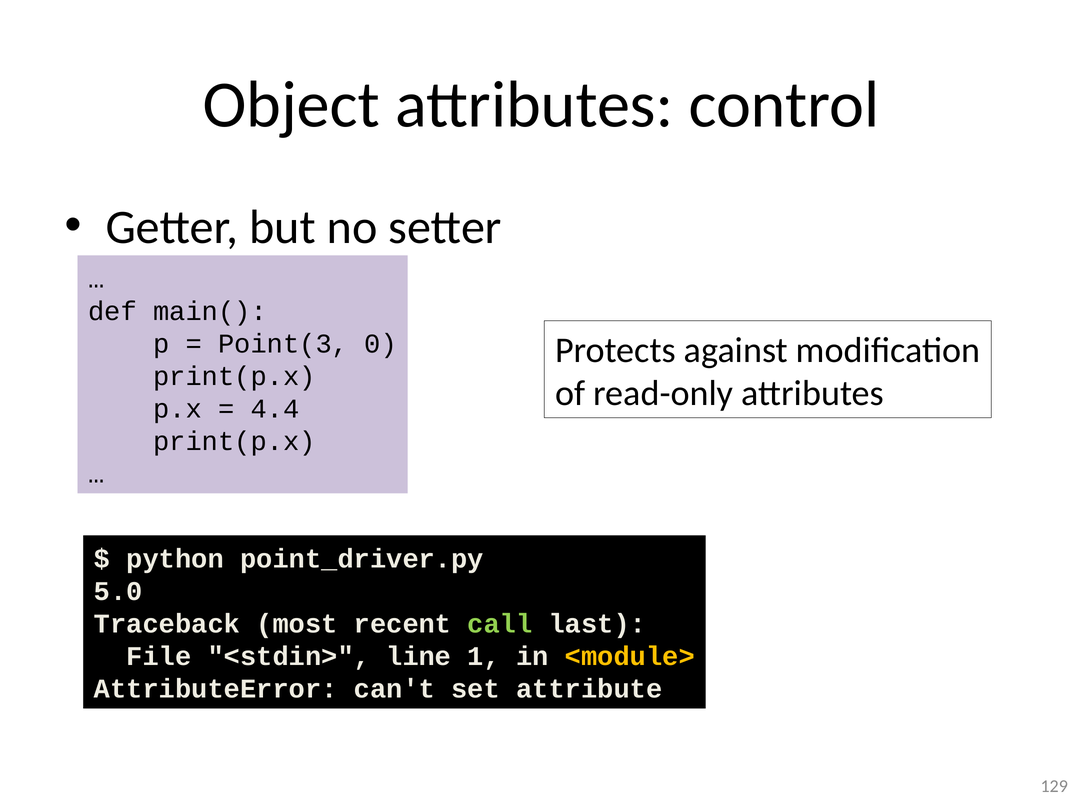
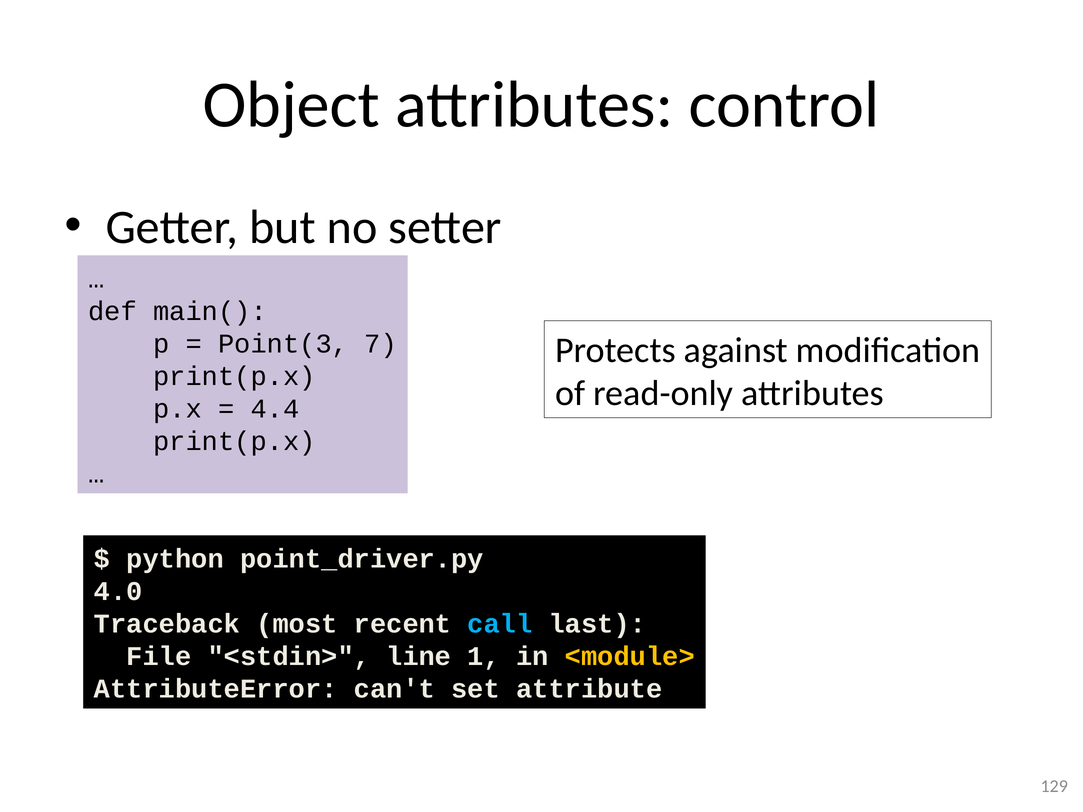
0: 0 -> 7 (381, 344)
5.0: 5.0 -> 4.0 (118, 591)
call colour: light green -> light blue (500, 624)
